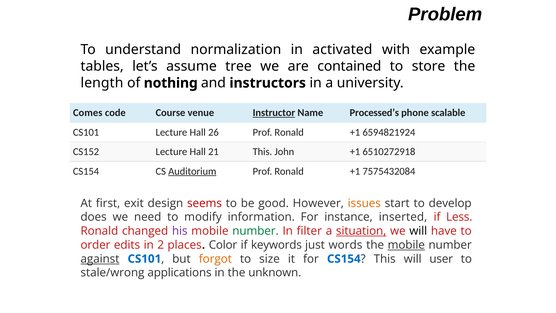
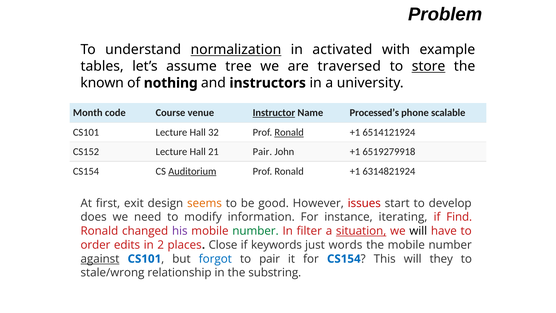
normalization underline: none -> present (236, 50)
contained: contained -> traversed (349, 66)
store underline: none -> present (429, 66)
length: length -> known (102, 83)
Comes: Comes -> Month (88, 113)
26: 26 -> 32 (213, 132)
Ronald underline: none -> present (289, 132)
6594821924: 6594821924 -> 6514121924 (389, 132)
21 This: This -> Pair (262, 152)
6510272918: 6510272918 -> 6519279918 (389, 152)
7575432084: 7575432084 -> 6314821924 (389, 171)
seems colour: red -> orange (205, 203)
issues colour: orange -> red (364, 203)
inserted: inserted -> iterating (403, 217)
Less: Less -> Find (459, 217)
Color: Color -> Close (223, 245)
mobile underline: present -> none (406, 245)
forgot colour: orange -> blue (215, 259)
to size: size -> pair (270, 259)
user: user -> they (441, 259)
applications: applications -> relationship (179, 273)
unknown: unknown -> substring (275, 273)
